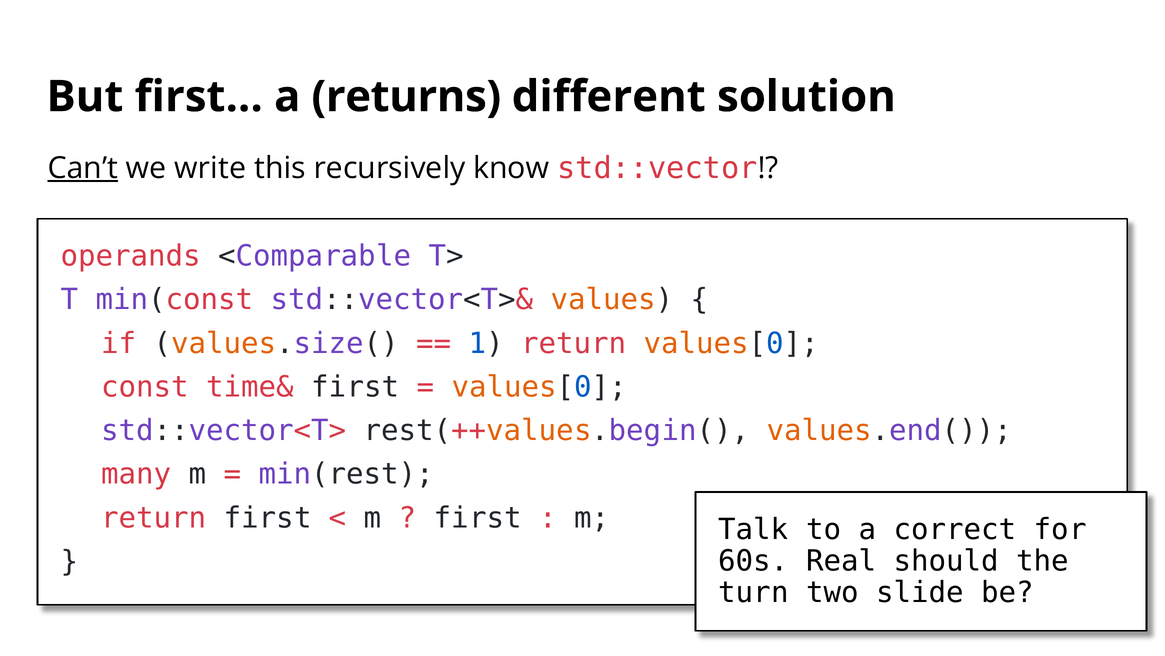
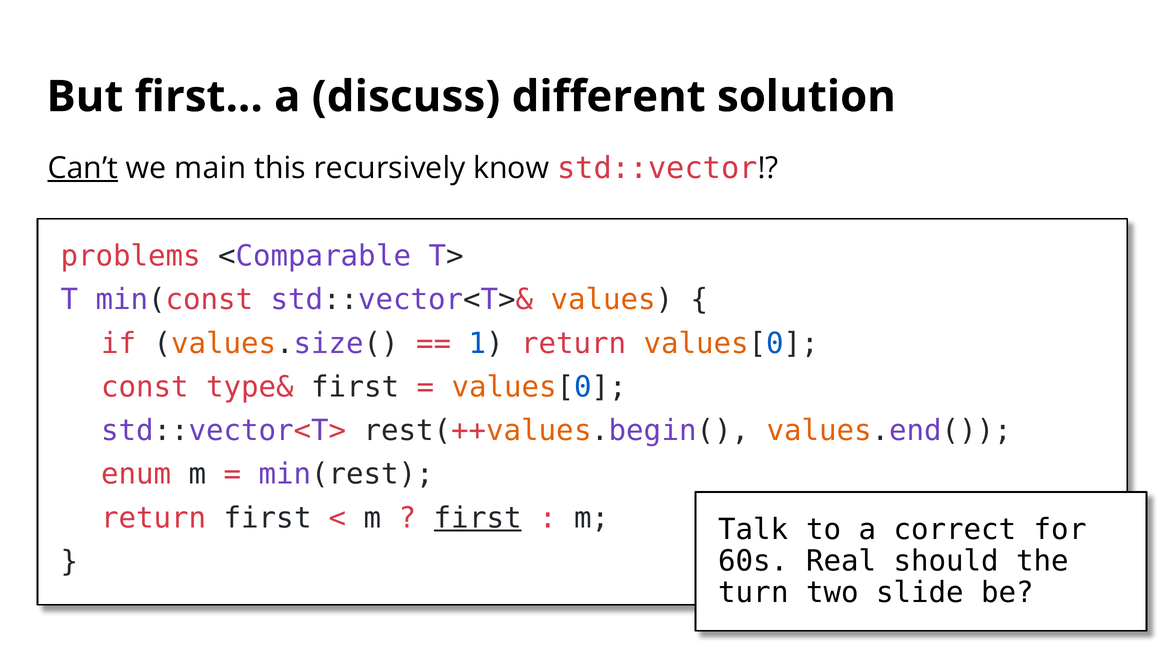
returns: returns -> discuss (406, 97)
write: write -> main (210, 168)
operands: operands -> problems (131, 256)
time&: time& -> type& (250, 387)
many: many -> enum (136, 474)
first underline: none -> present (478, 517)
